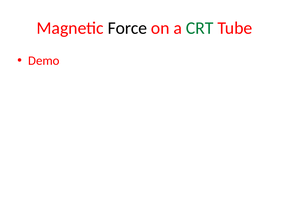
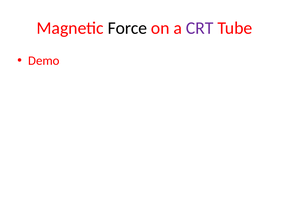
CRT colour: green -> purple (200, 28)
